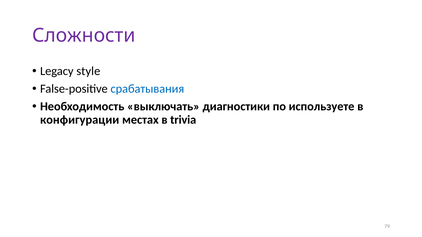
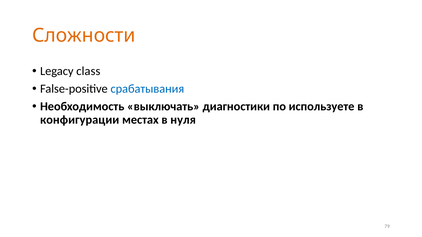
Сложности colour: purple -> orange (84, 35)
style: style -> class (88, 71)
trivia: trivia -> нуля (183, 120)
